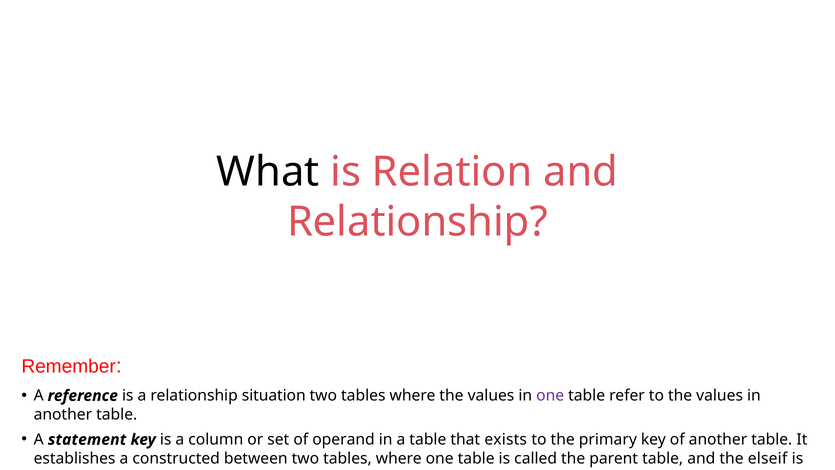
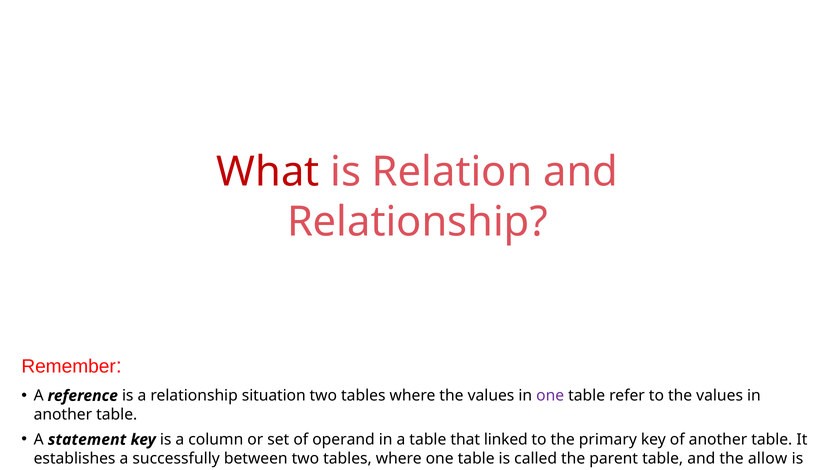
What colour: black -> red (268, 172)
exists: exists -> linked (506, 439)
constructed: constructed -> successfully (176, 458)
elseif: elseif -> allow (768, 458)
